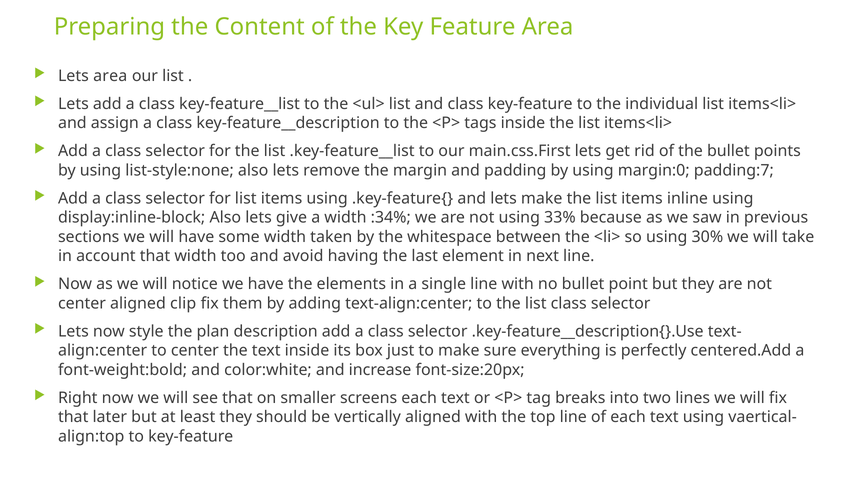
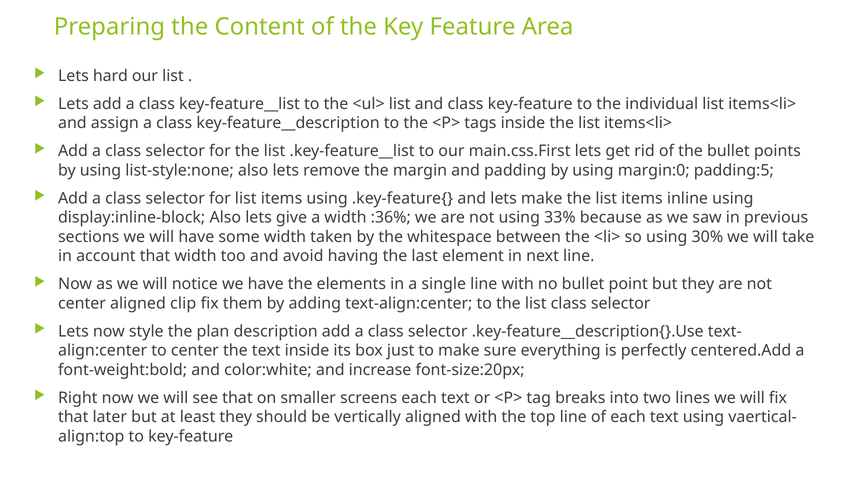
Lets area: area -> hard (110, 76)
padding:7: padding:7 -> padding:5 (734, 170)
:34%: :34% -> :36% (391, 218)
